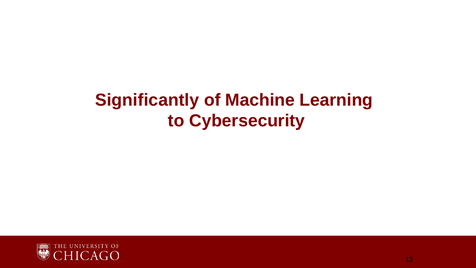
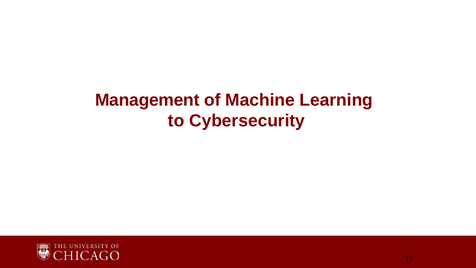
Significantly: Significantly -> Management (147, 100)
